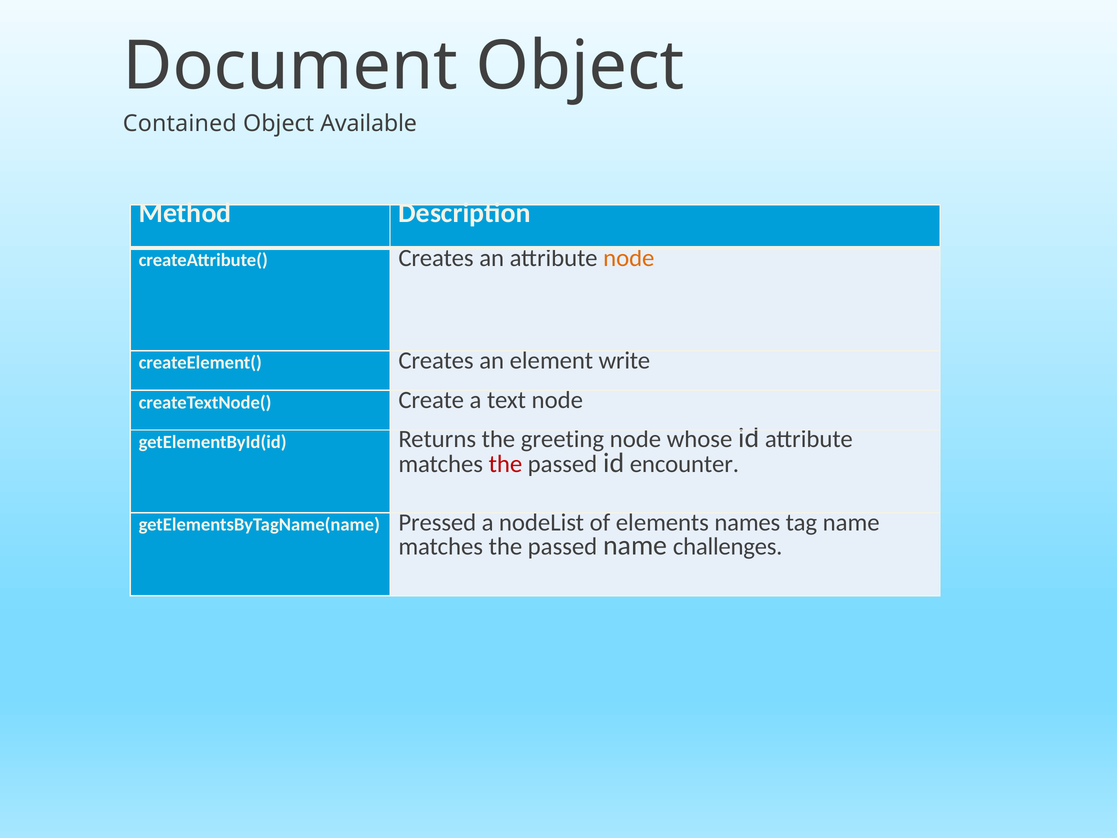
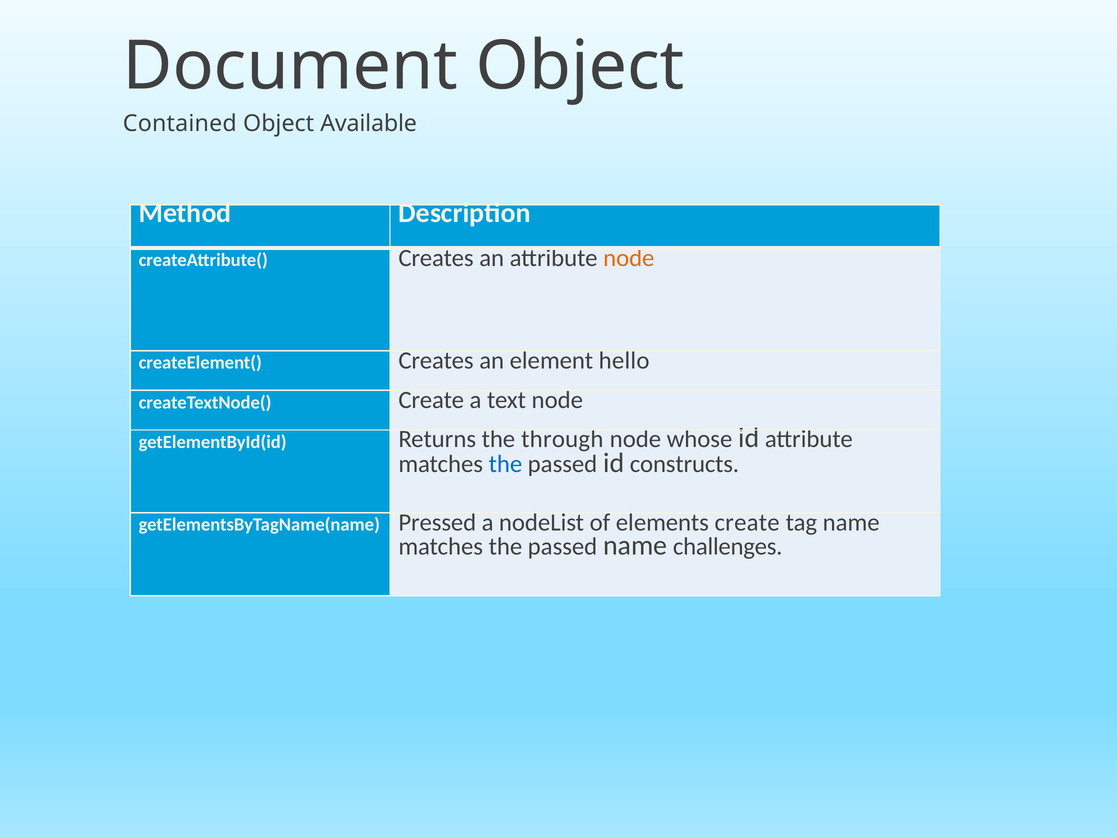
write: write -> hello (624, 360)
greeting: greeting -> through (562, 439)
the colour: red -> blue (505, 464)
encounter: encounter -> constructs (684, 464)
elements names: names -> create (747, 522)
